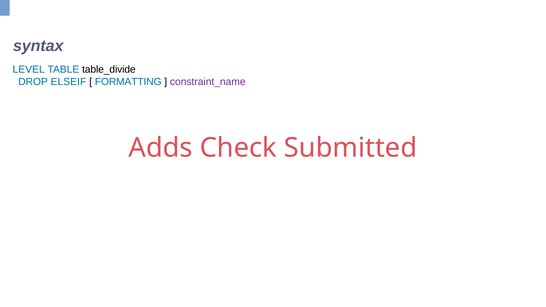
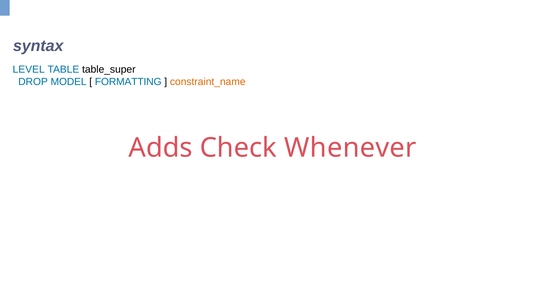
table_divide: table_divide -> table_super (109, 69)
ELSEIF: ELSEIF -> MODEL (69, 82)
constraint_name colour: purple -> orange (208, 82)
Submitted: Submitted -> Whenever (350, 148)
